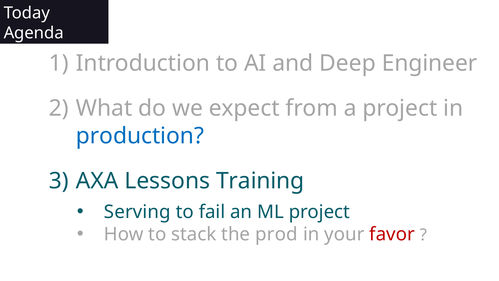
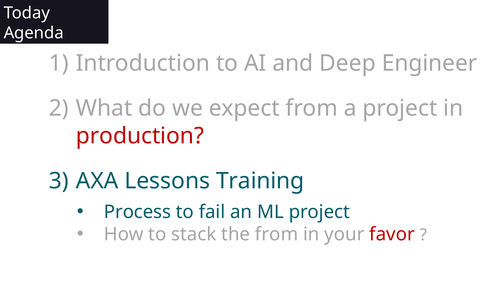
production colour: blue -> red (140, 136)
Serving: Serving -> Process (137, 212)
the prod: prod -> from (277, 234)
